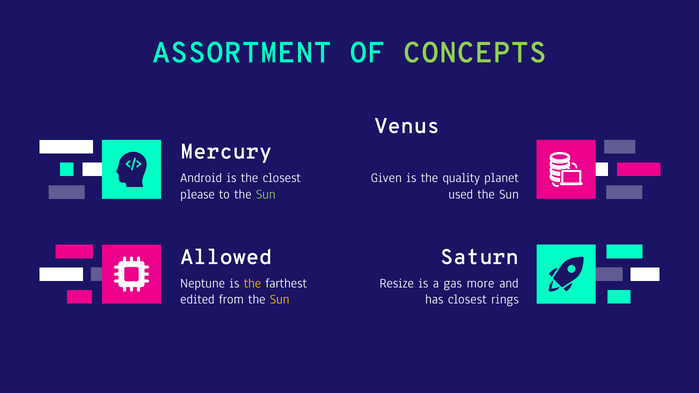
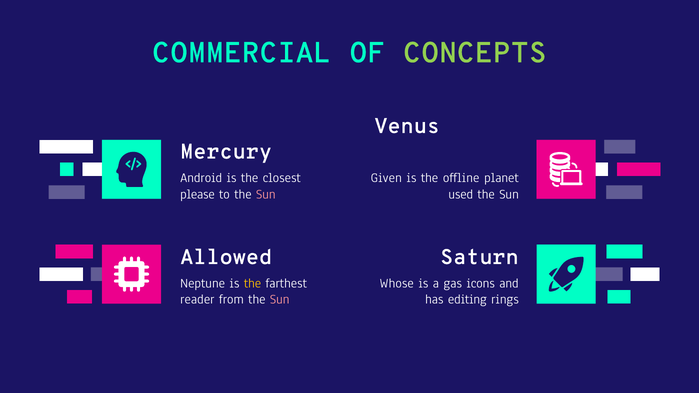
ASSORTMENT: ASSORTMENT -> COMMERCIAL (242, 53)
quality: quality -> offline (461, 178)
Sun colour: light green -> pink (266, 194)
Resize: Resize -> Whose (397, 283)
more: more -> icons (481, 283)
edited: edited -> reader (197, 300)
Sun colour: yellow -> pink (280, 300)
has closest: closest -> editing (467, 300)
